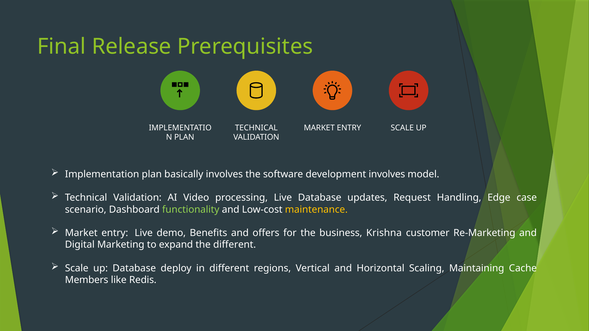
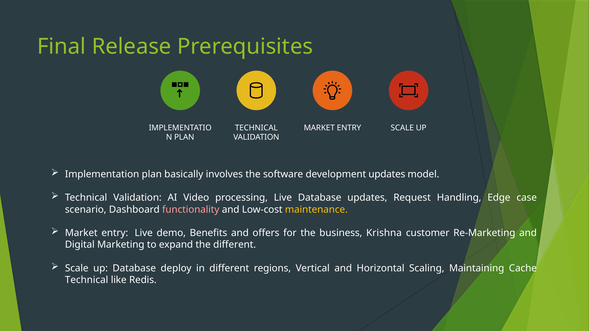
development involves: involves -> updates (387, 174)
functionality colour: light green -> pink (191, 210)
Members: Members -> Technical (87, 280)
